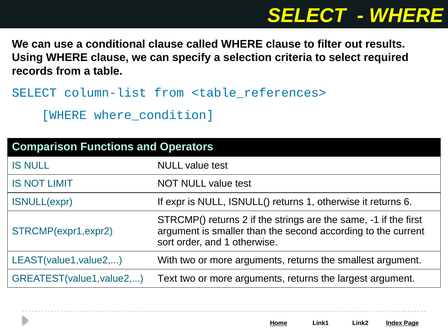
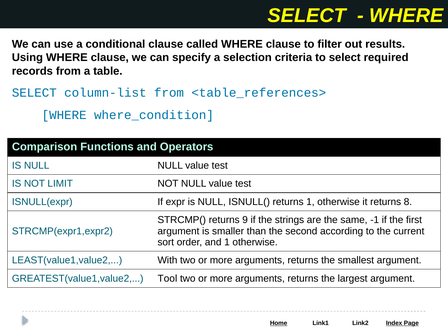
6: 6 -> 8 (408, 202)
2: 2 -> 9 (245, 220)
Text: Text -> Tool (167, 279)
